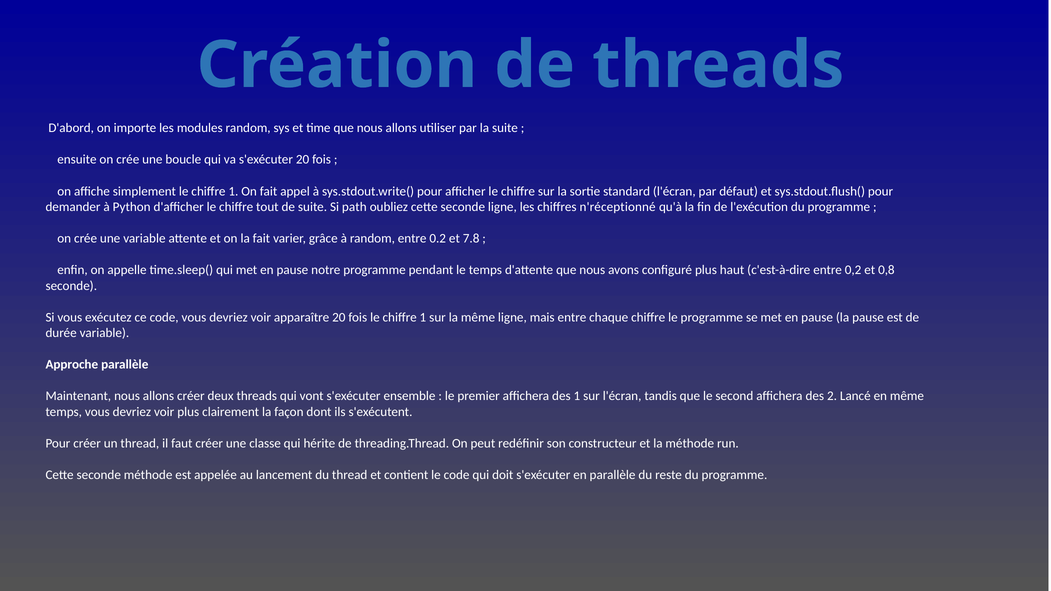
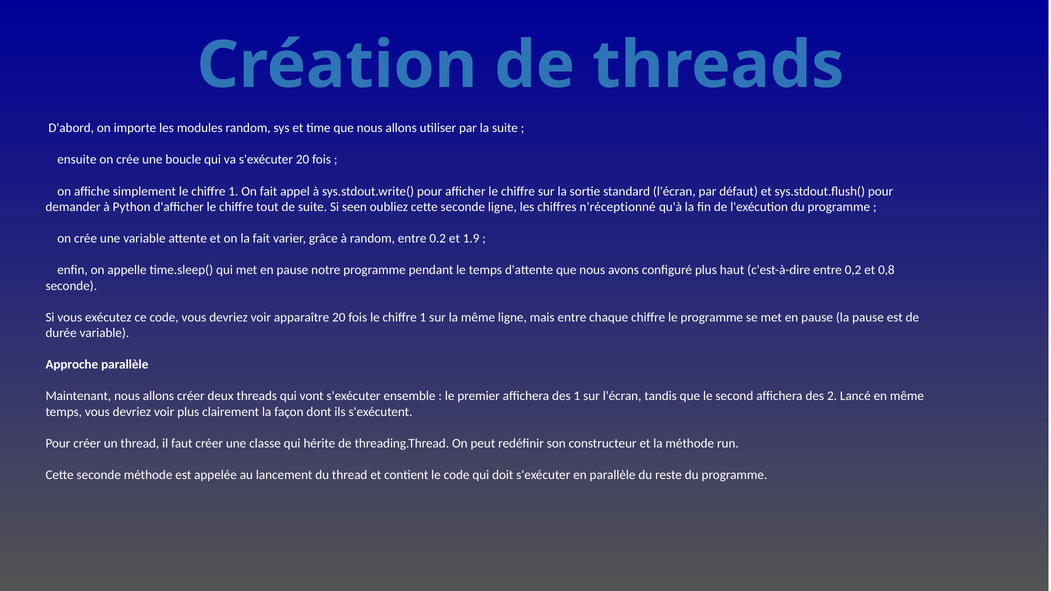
path: path -> seen (354, 207)
7.8: 7.8 -> 1.9 (471, 239)
